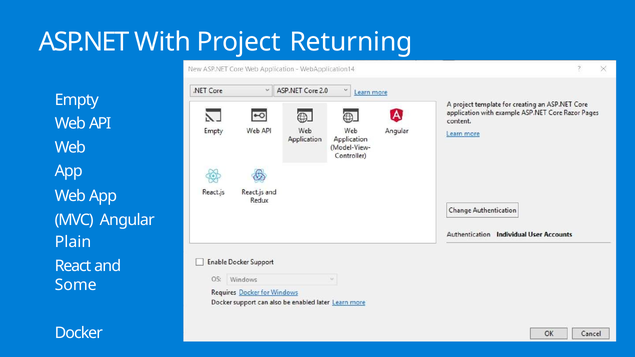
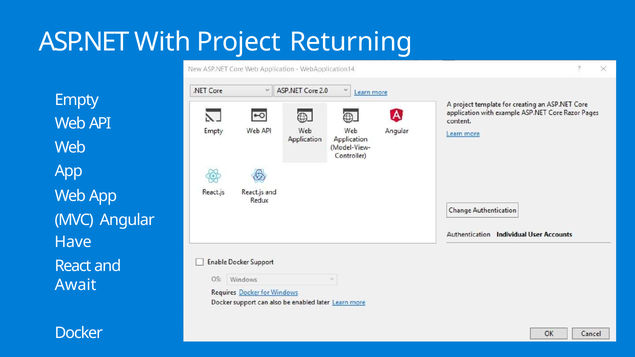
Plain: Plain -> Have (73, 242)
Some: Some -> Await (76, 285)
